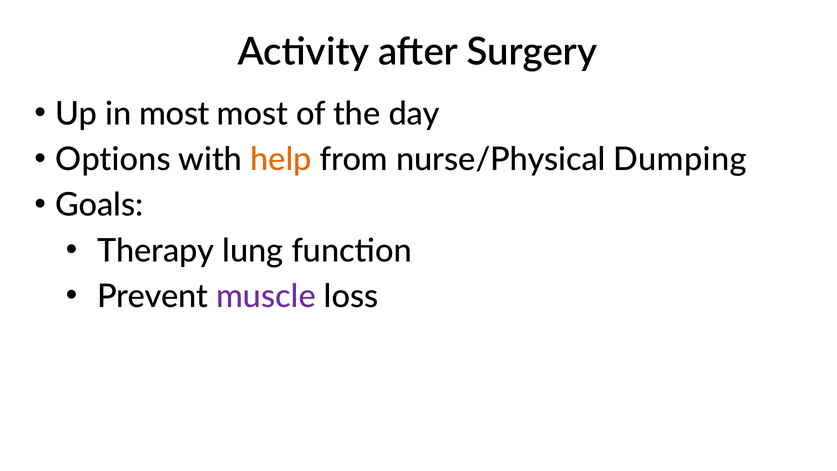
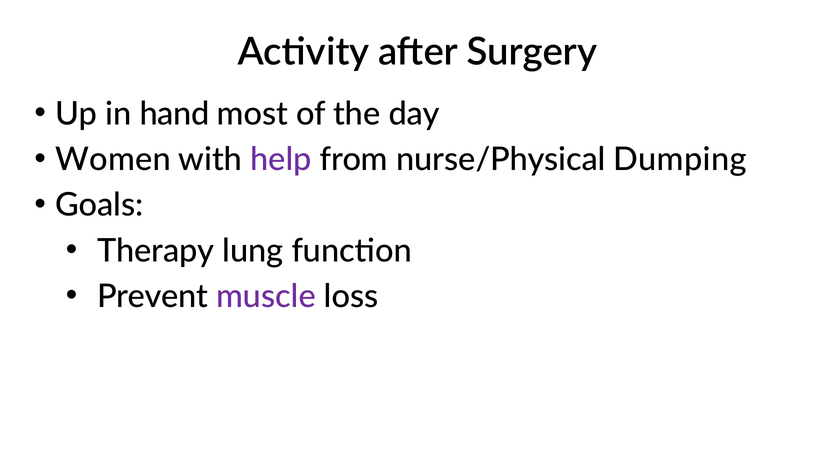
in most: most -> hand (175, 114)
Options: Options -> Women (113, 160)
help colour: orange -> purple (281, 160)
